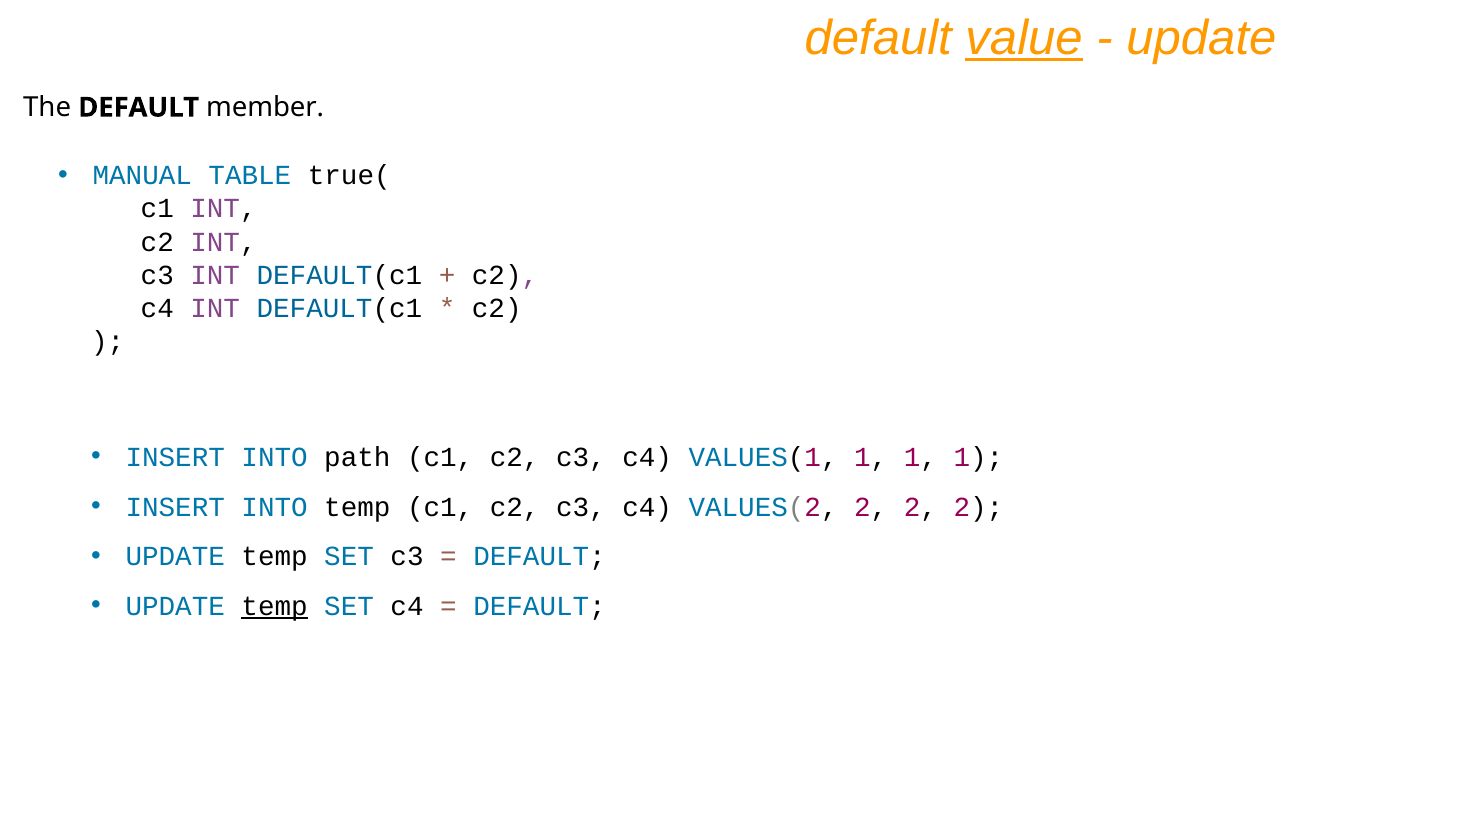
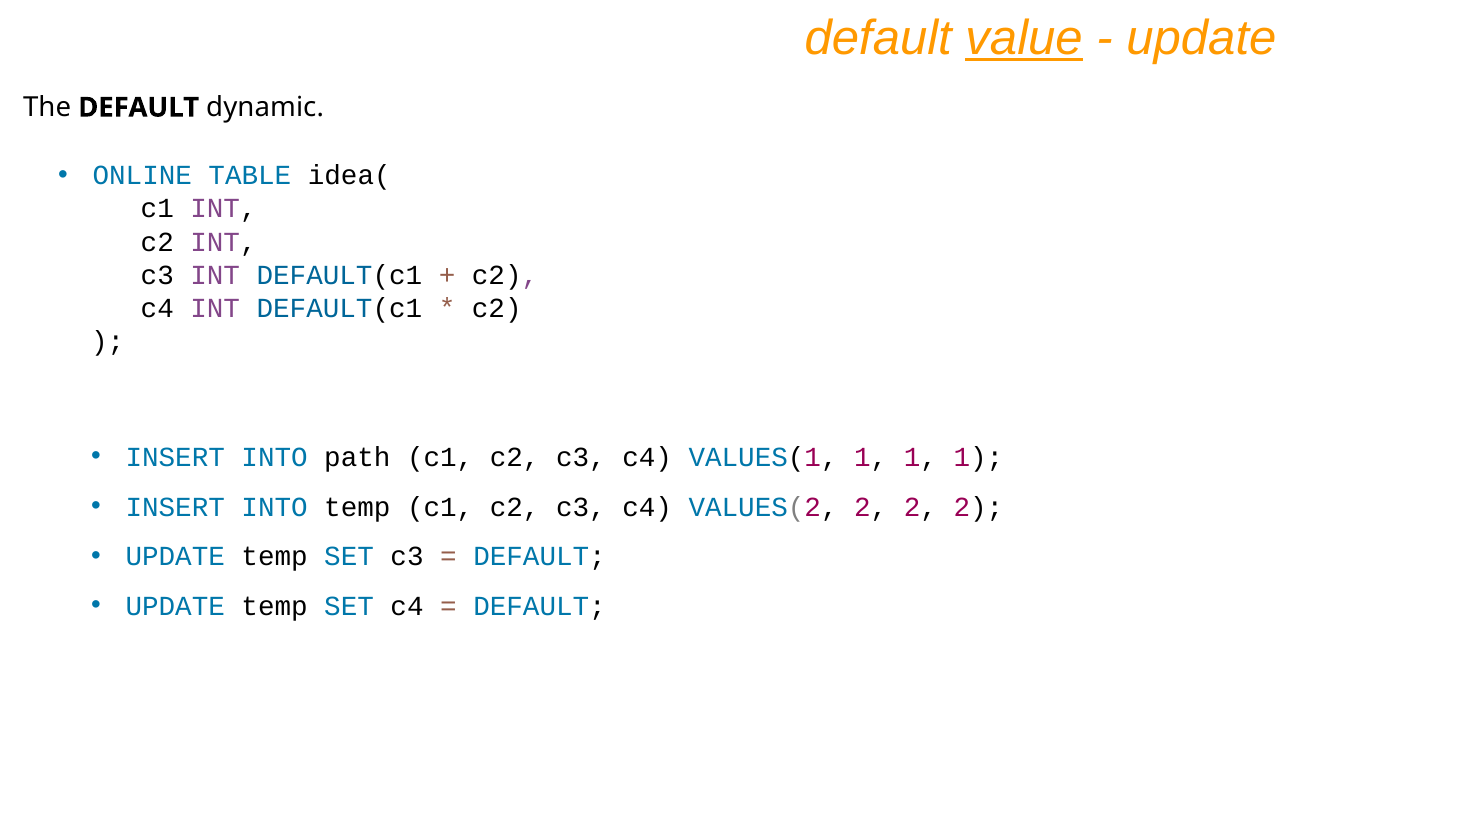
member: member -> dynamic (265, 108)
MANUAL: MANUAL -> ONLINE (142, 176)
true(: true( -> idea( (349, 176)
temp underline: present -> none (275, 606)
